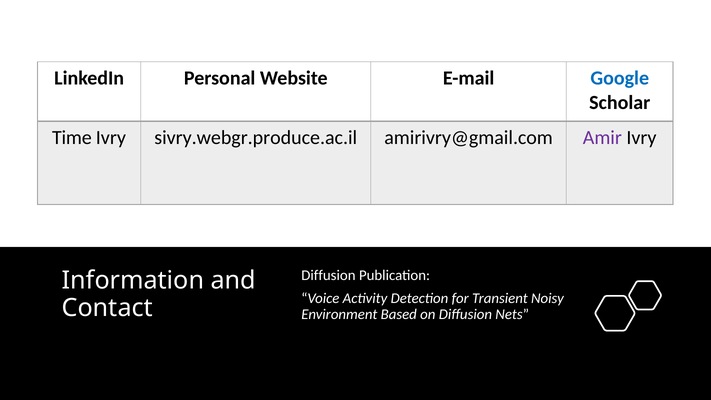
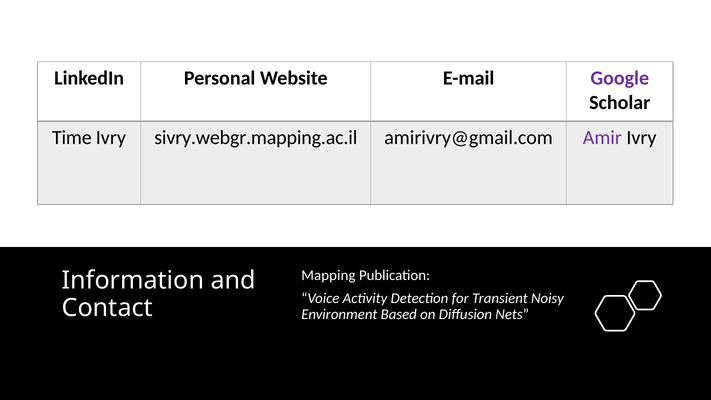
Google colour: blue -> purple (620, 78)
sivry.webgr.produce.ac.il: sivry.webgr.produce.ac.il -> sivry.webgr.mapping.ac.il (256, 138)
Diffusion: Diffusion -> Mapping (328, 275)
